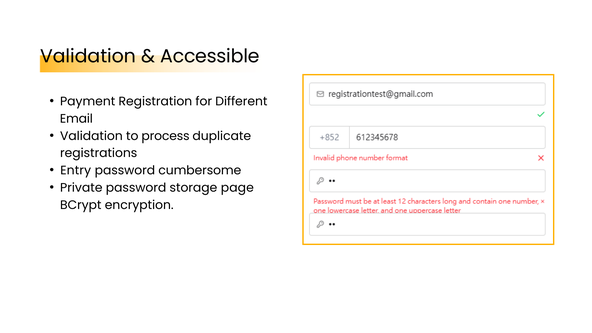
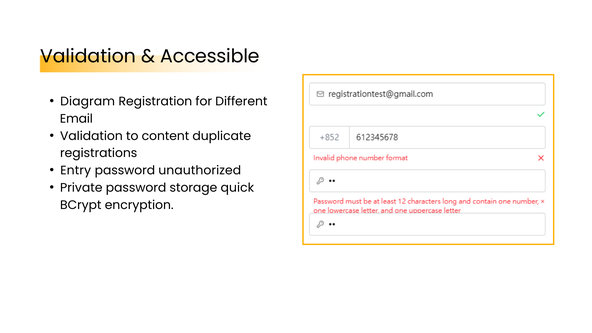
Payment: Payment -> Diagram (88, 101)
process: process -> content (165, 136)
cumbersome: cumbersome -> unauthorized (200, 171)
page: page -> quick (237, 188)
